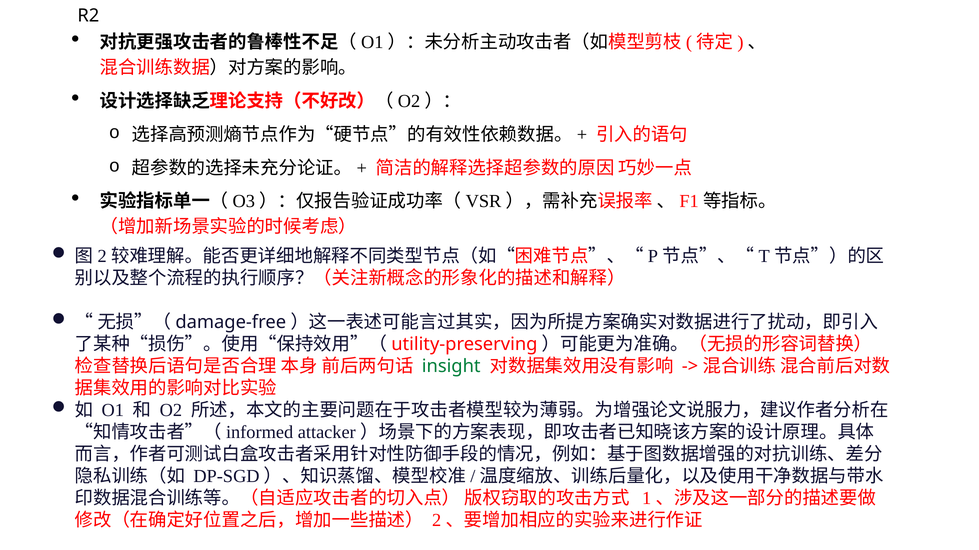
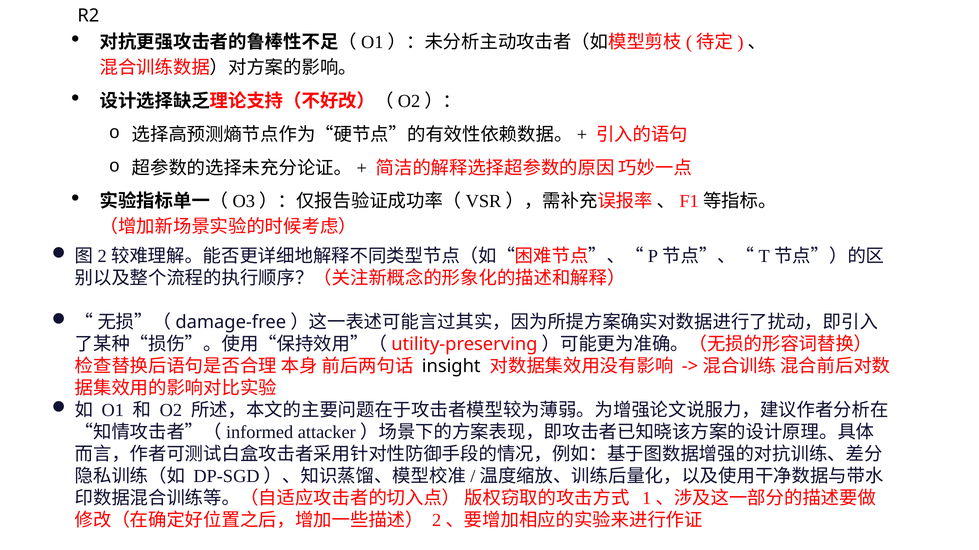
insight colour: green -> black (451, 366)
